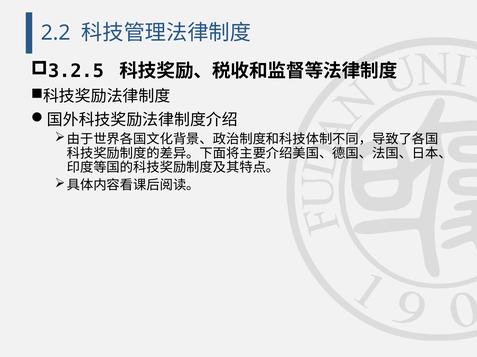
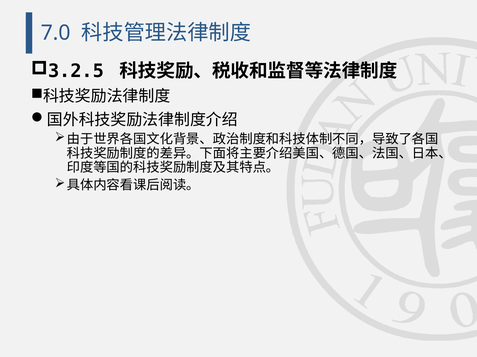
2.2: 2.2 -> 7.0 (56, 33)
